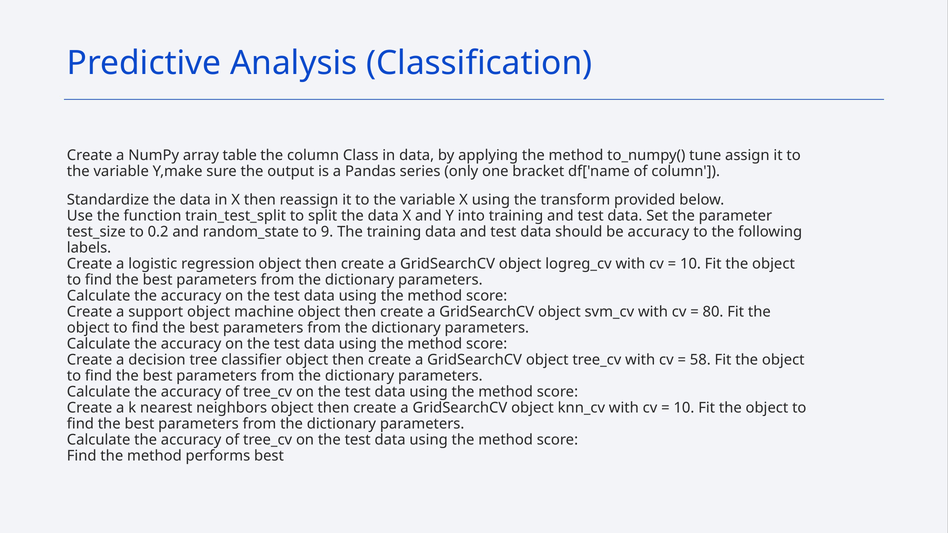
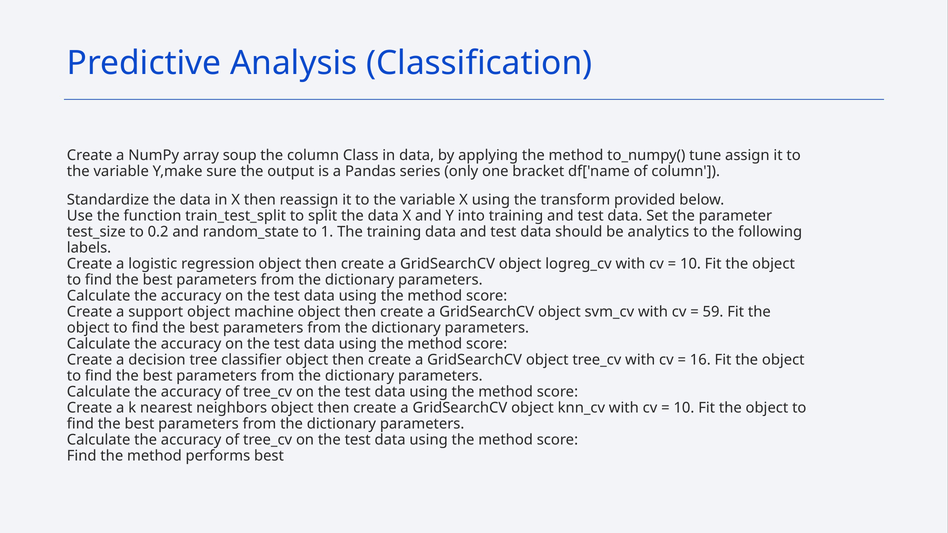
table: table -> soup (240, 155)
9: 9 -> 1 (327, 232)
be accuracy: accuracy -> analytics (658, 232)
80: 80 -> 59 (713, 312)
58: 58 -> 16 (700, 360)
